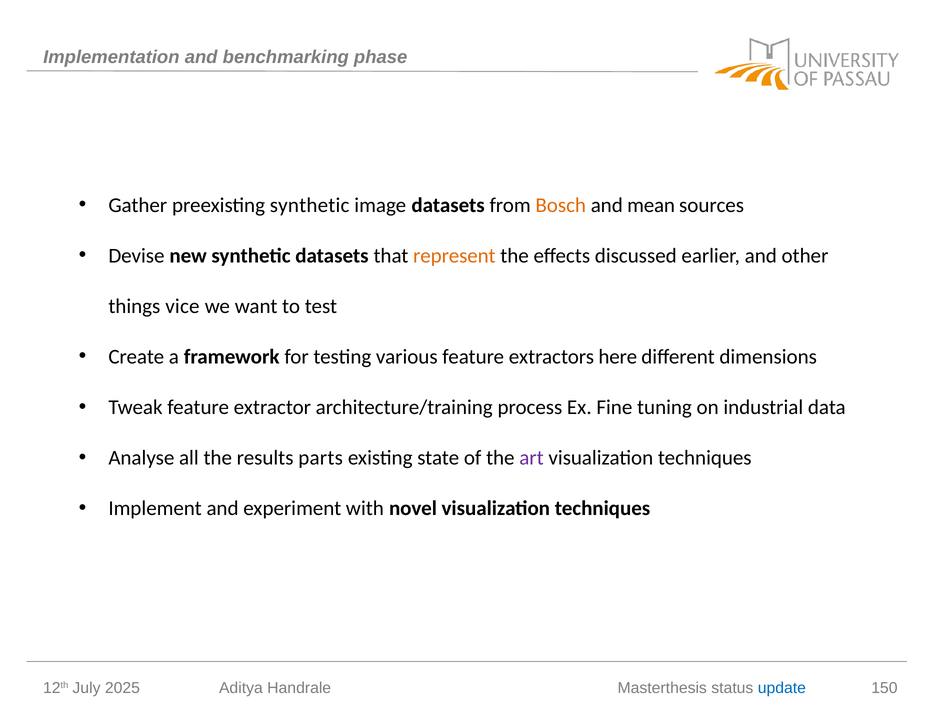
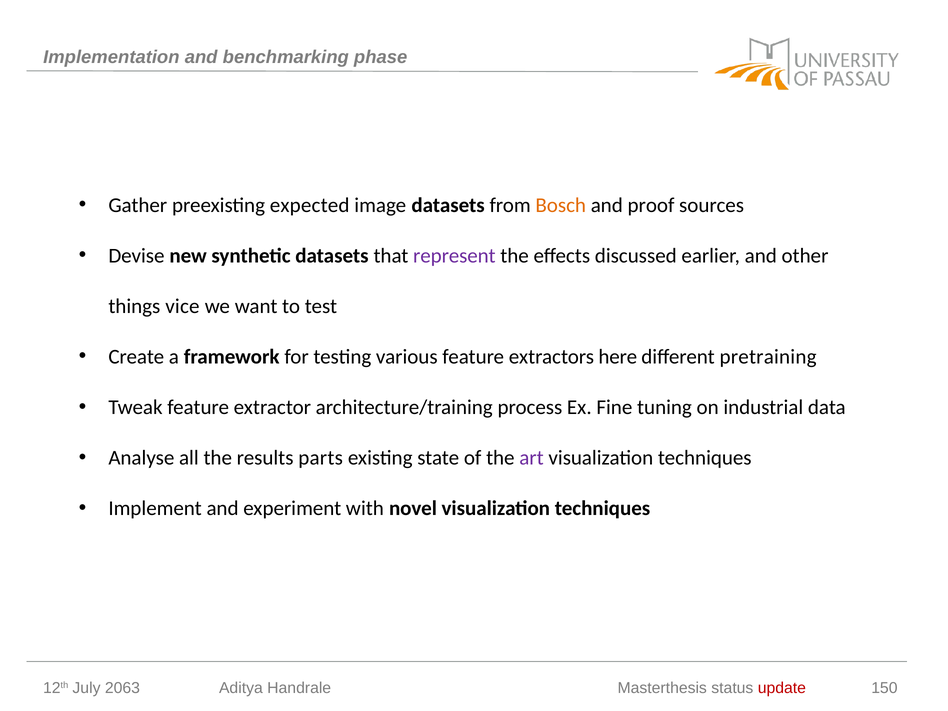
preexisting synthetic: synthetic -> expected (310, 205)
mean: mean -> proof (651, 205)
represent colour: orange -> purple (454, 256)
dimensions: dimensions -> pretraining (768, 357)
2025: 2025 -> 2063 (122, 688)
update colour: blue -> red (782, 688)
